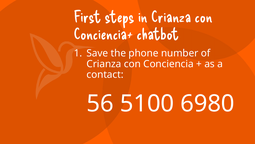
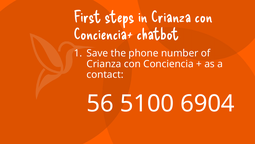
6980: 6980 -> 6904 (207, 103)
